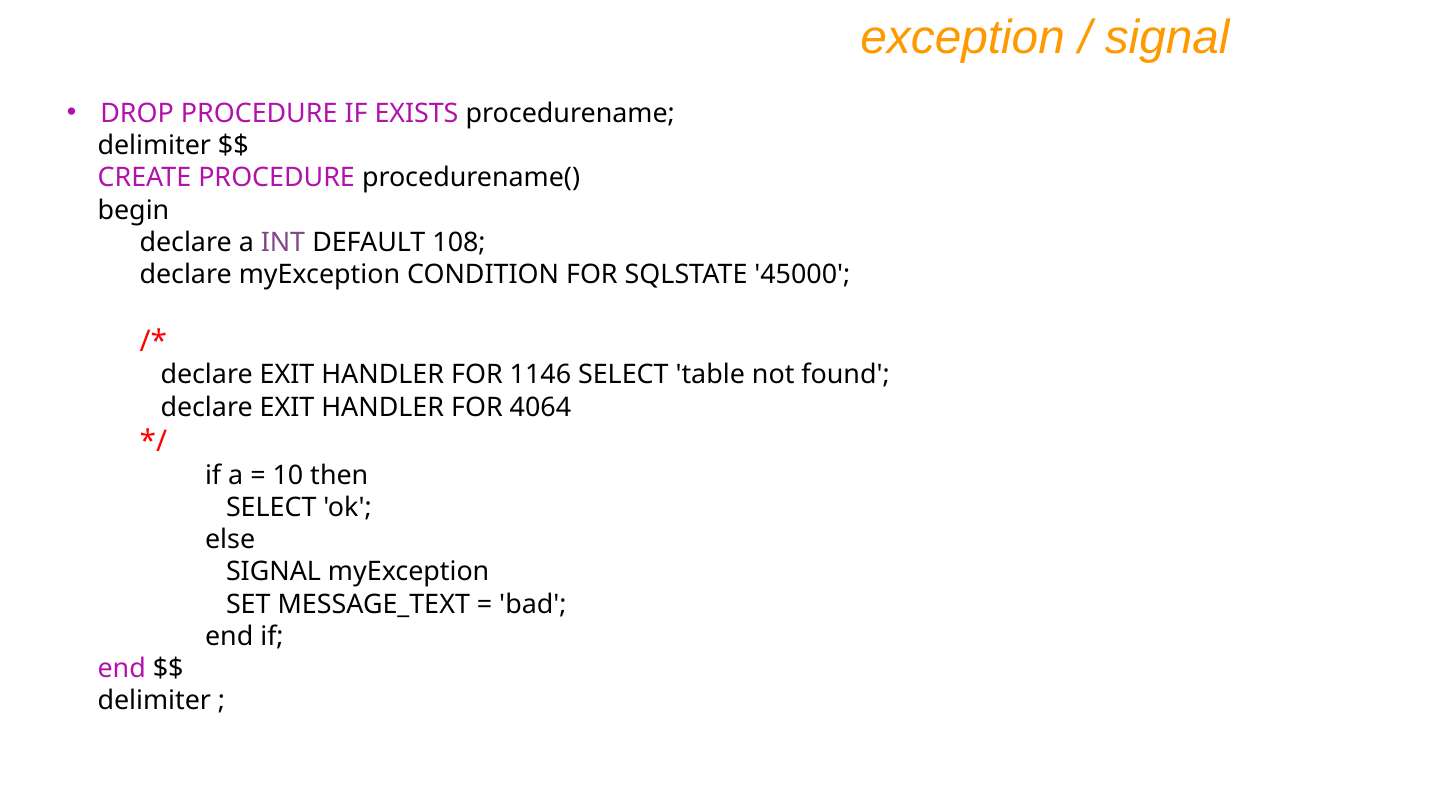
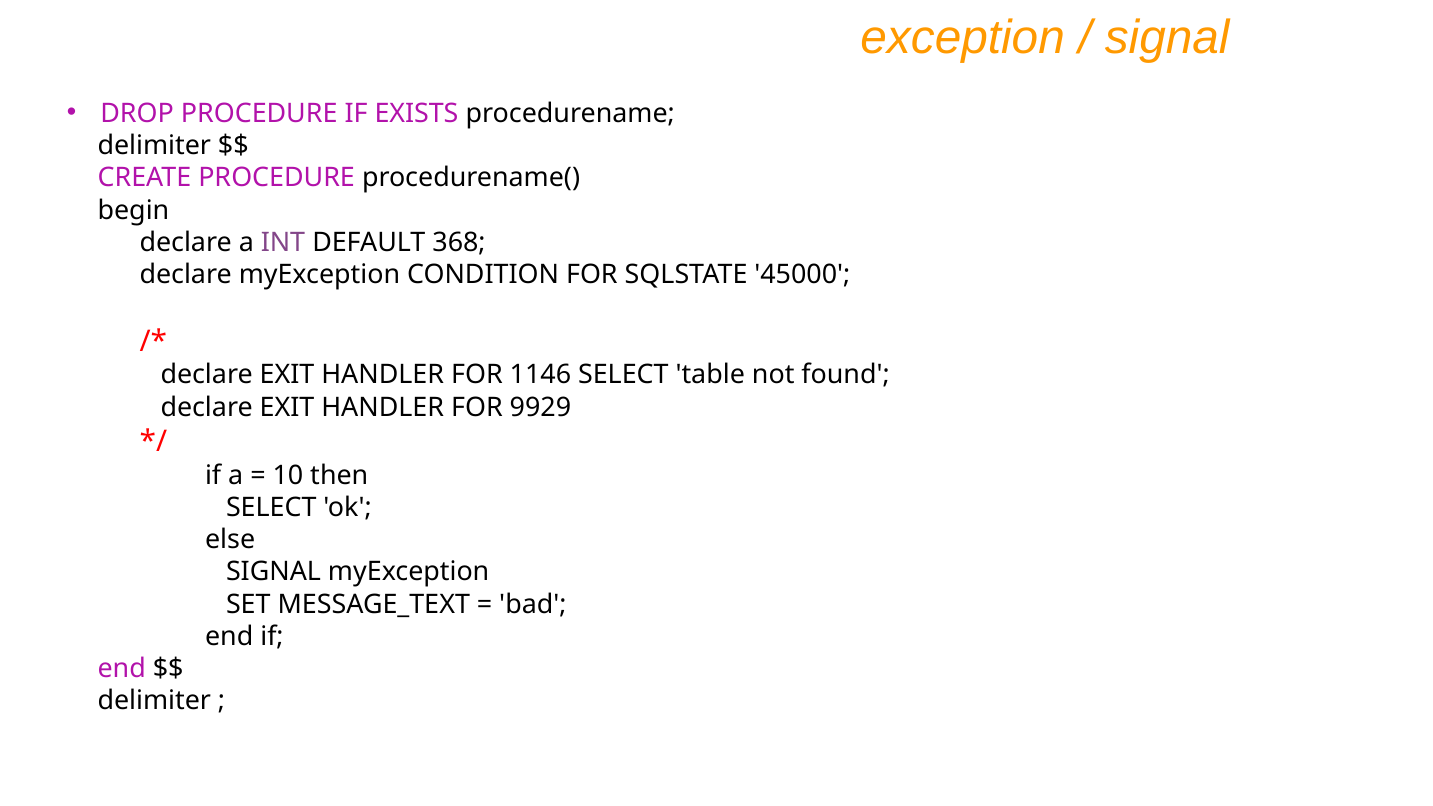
108: 108 -> 368 (459, 242)
4064: 4064 -> 9929 (540, 407)
